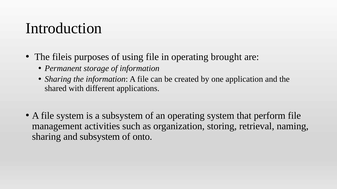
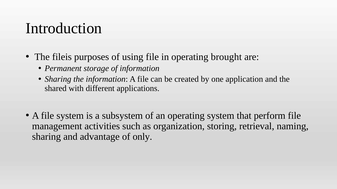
and subsystem: subsystem -> advantage (100, 137)
onto: onto -> only (142, 137)
